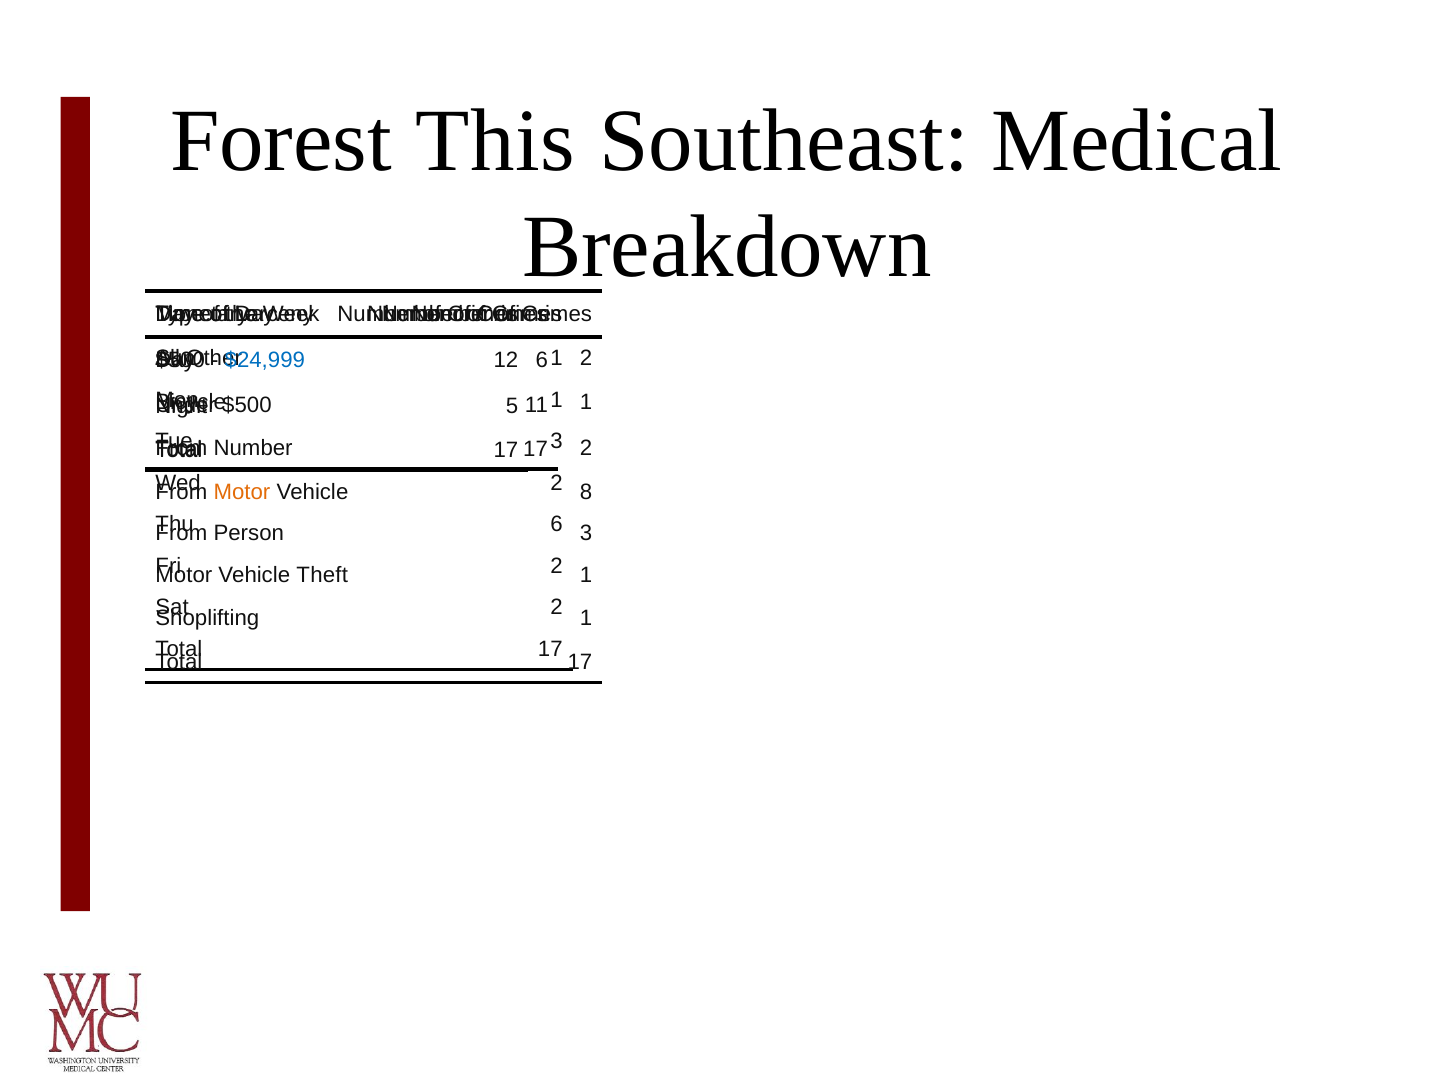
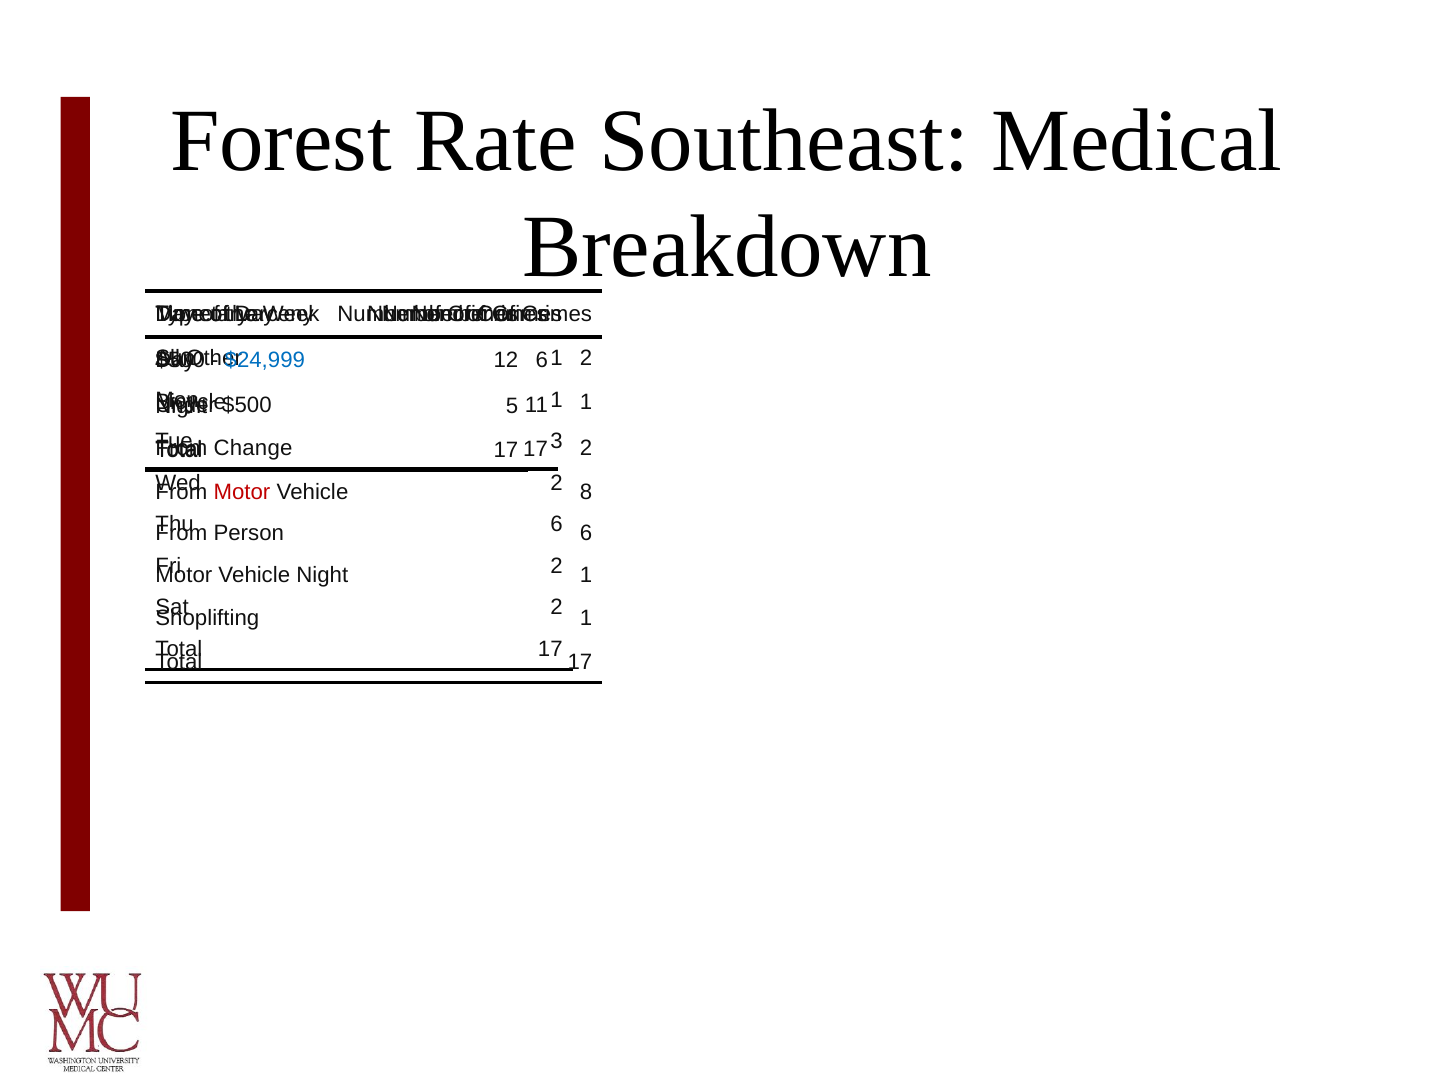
This: This -> Rate (496, 141)
Number: Number -> Change (253, 448)
Motor colour: orange -> red (242, 492)
Person 3: 3 -> 6 (586, 533)
Vehicle Theft: Theft -> Night (322, 574)
